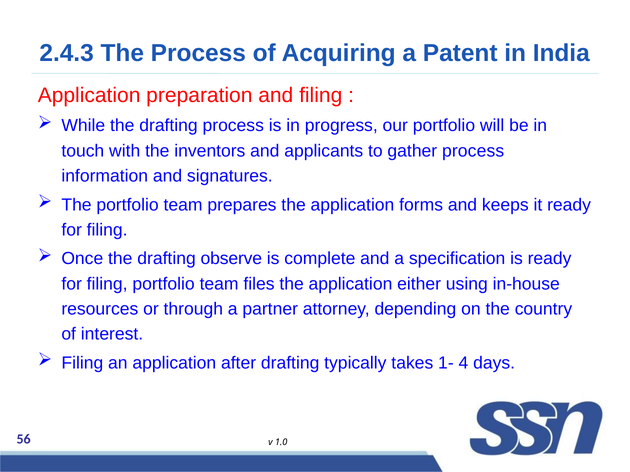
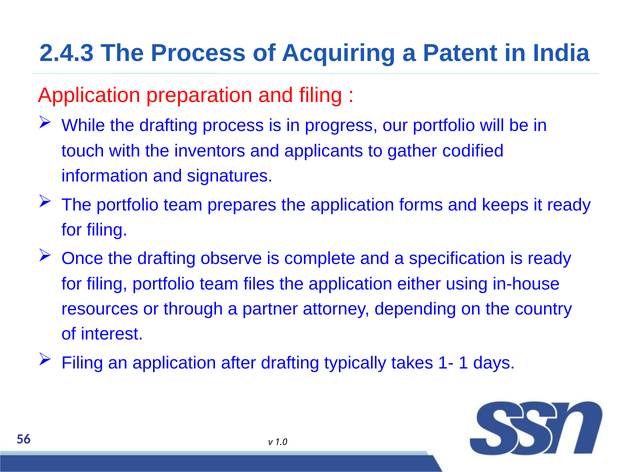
gather process: process -> codified (473, 151)
4: 4 -> 1 (463, 363)
